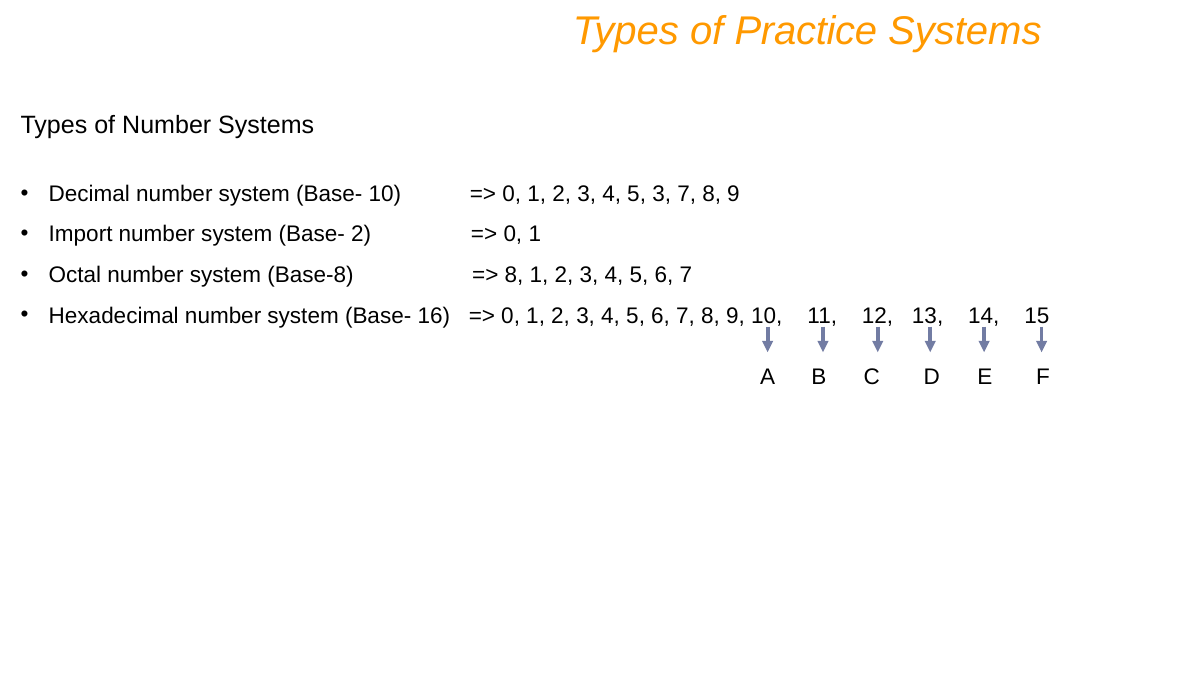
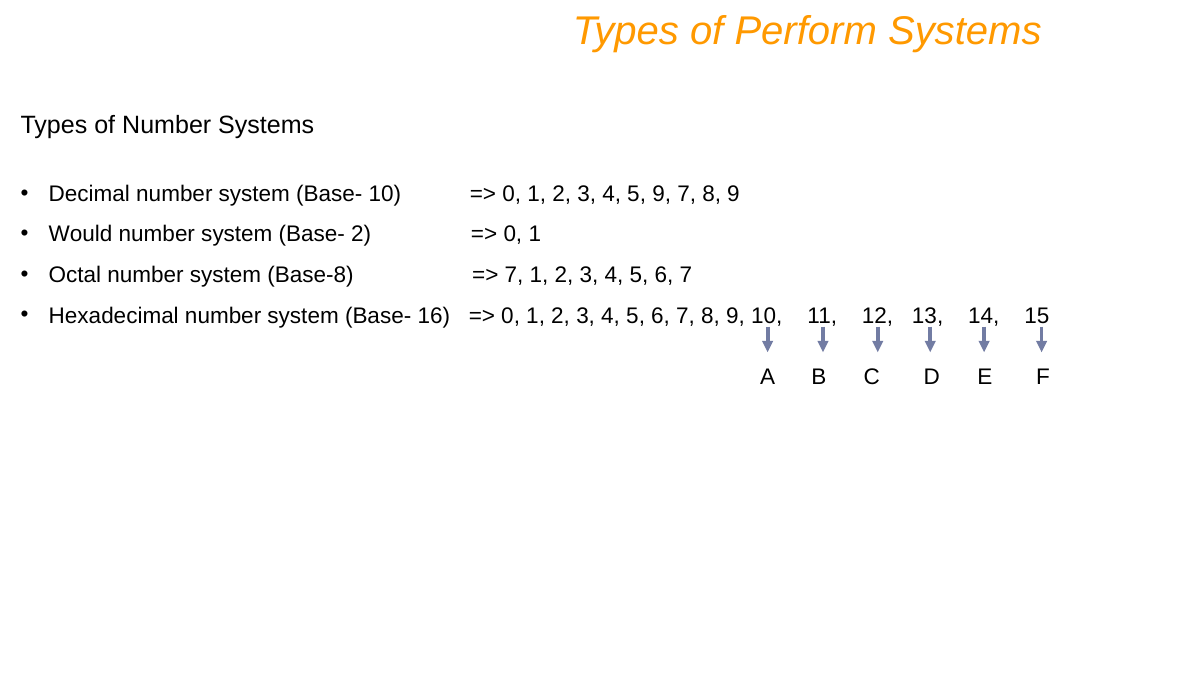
Practice: Practice -> Perform (806, 31)
5 3: 3 -> 9 (662, 194)
Import: Import -> Would (81, 234)
8: 8 -> 7 (514, 275)
